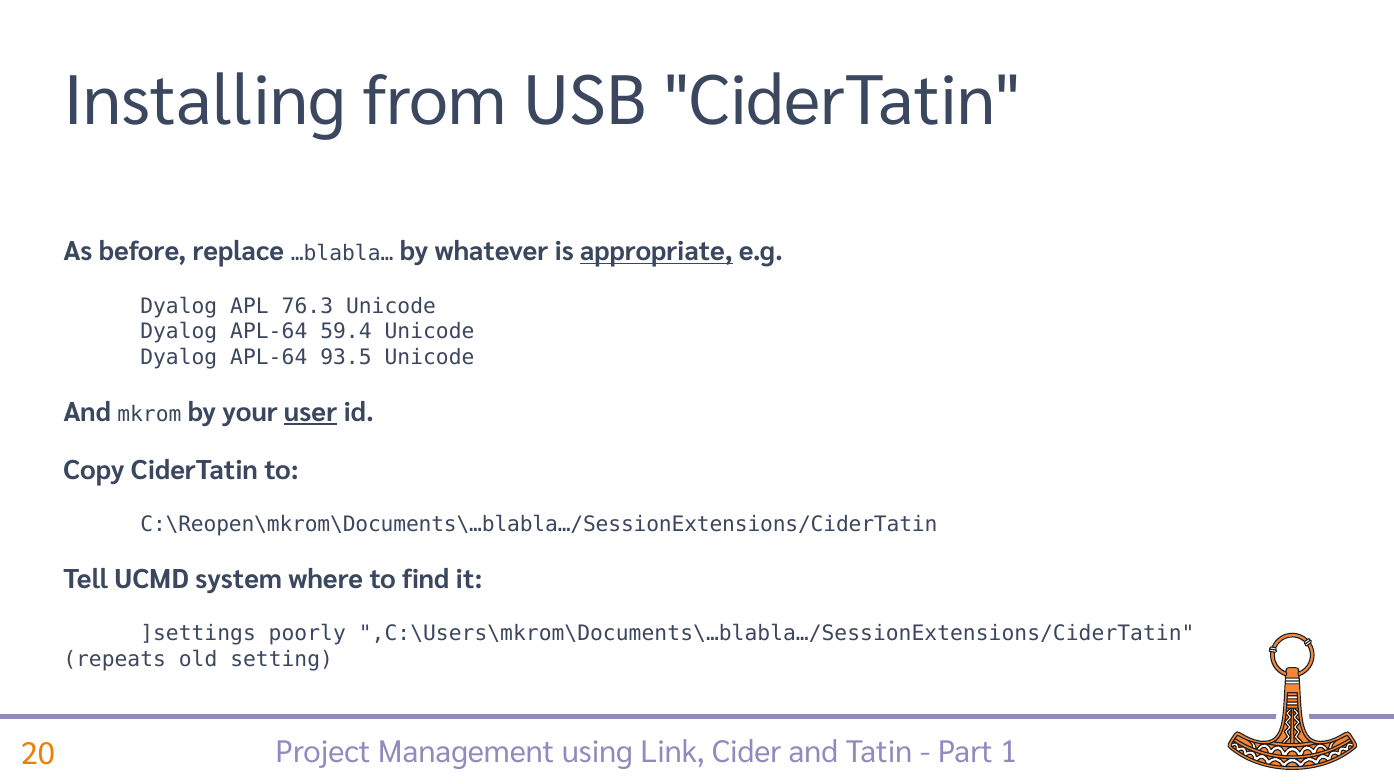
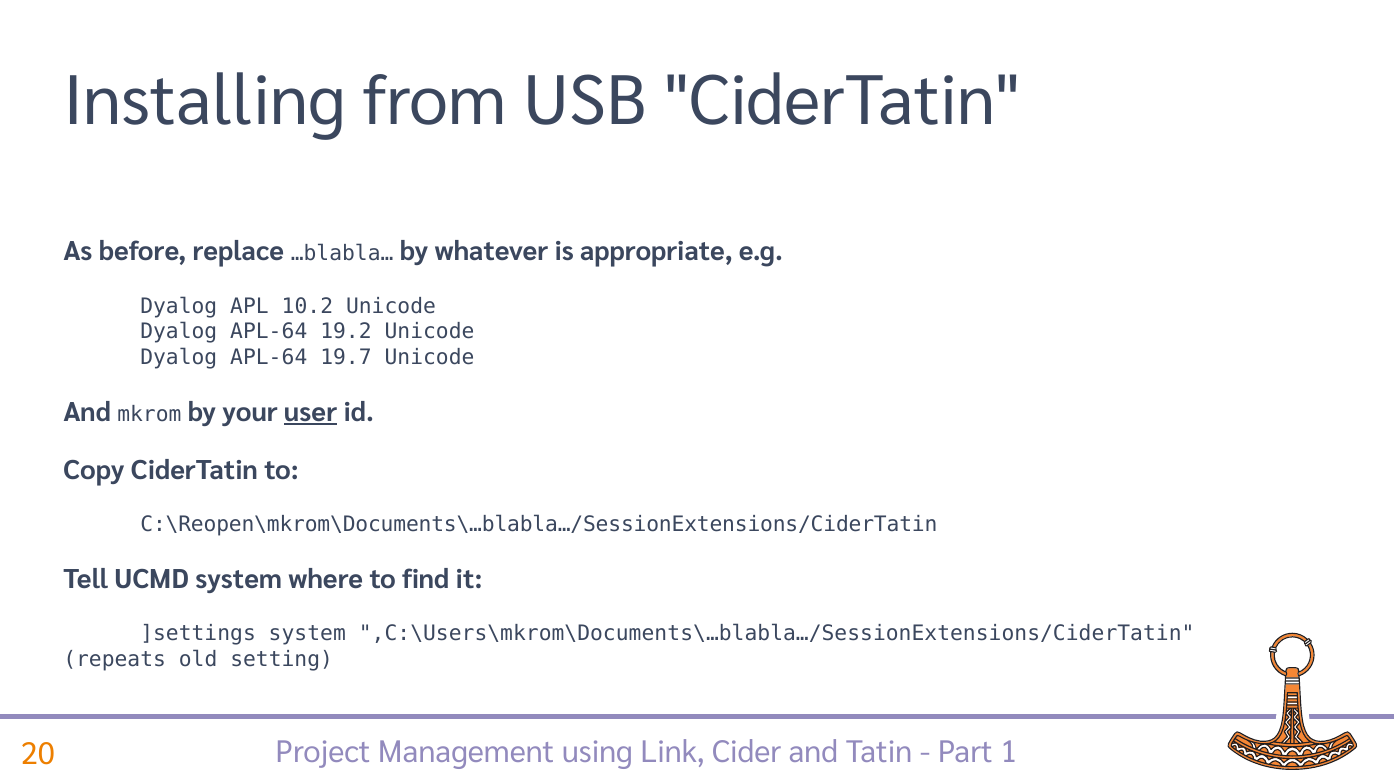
appropriate underline: present -> none (656, 252)
76.3: 76.3 -> 10.2 (307, 306)
59.4: 59.4 -> 19.2 (346, 332)
93.5: 93.5 -> 19.7 (346, 357)
]settings poorly: poorly -> system (307, 634)
